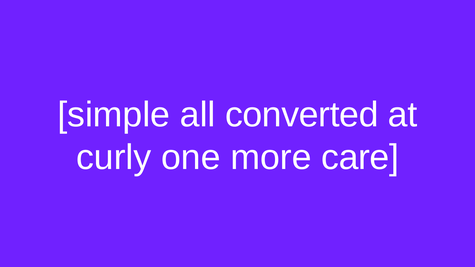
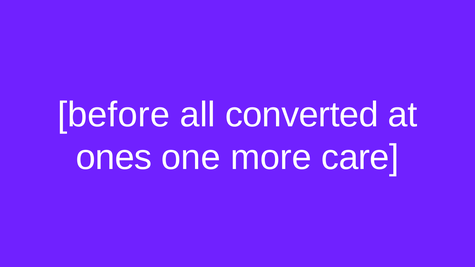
simple: simple -> before (114, 115)
curly: curly -> ones (114, 157)
